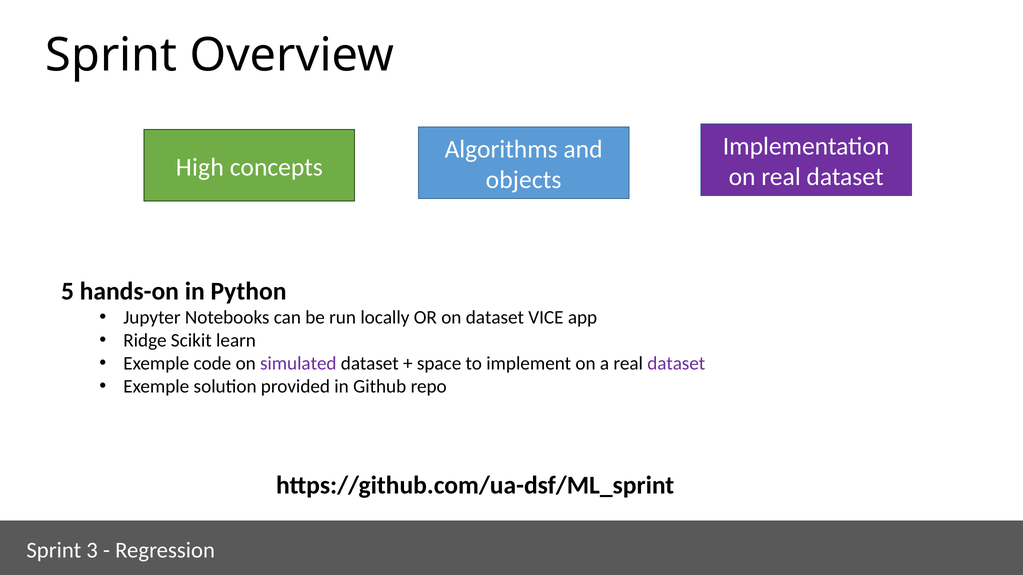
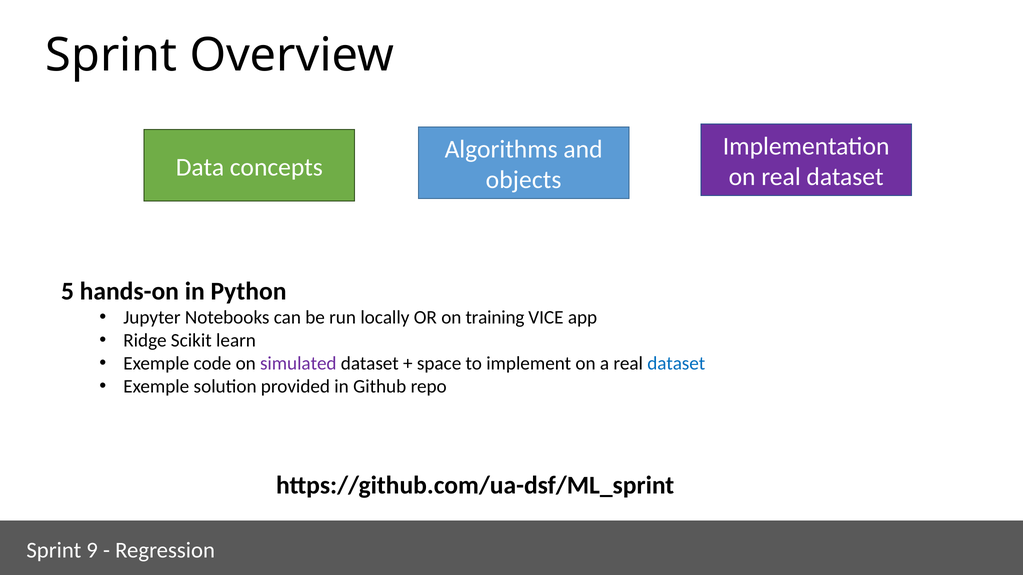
High: High -> Data (200, 167)
on dataset: dataset -> training (495, 318)
dataset colour: purple -> blue (676, 364)
3: 3 -> 9 (92, 551)
